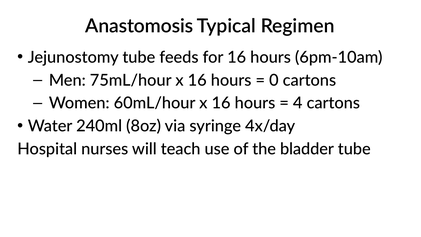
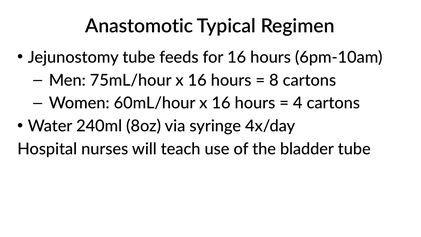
Anastomosis: Anastomosis -> Anastomotic (139, 26)
0: 0 -> 8 (274, 80)
